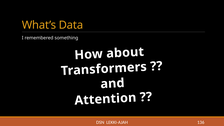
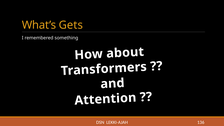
Data: Data -> Gets (71, 25)
